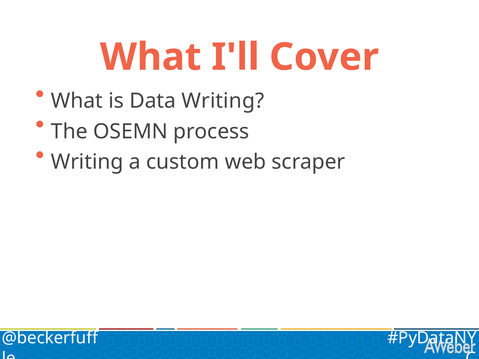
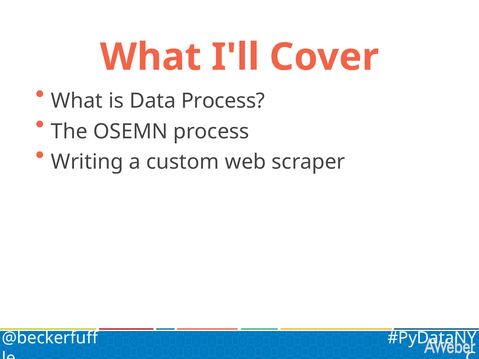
Data Writing: Writing -> Process (223, 101)
